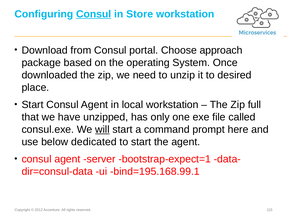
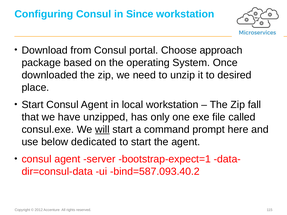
Consul underline: present -> none (94, 14)
Store: Store -> Since (140, 14)
full: full -> fall (254, 105)
bind=195.168.99.1: bind=195.168.99.1 -> bind=587.093.40.2 (155, 172)
